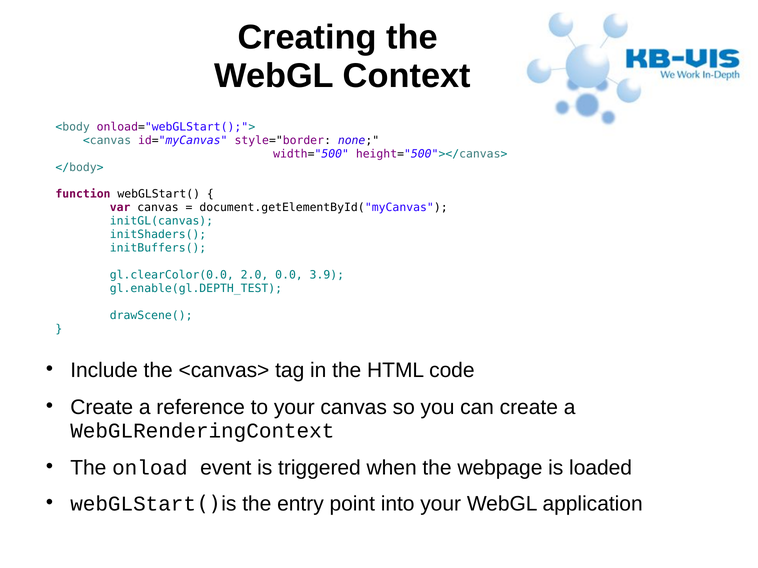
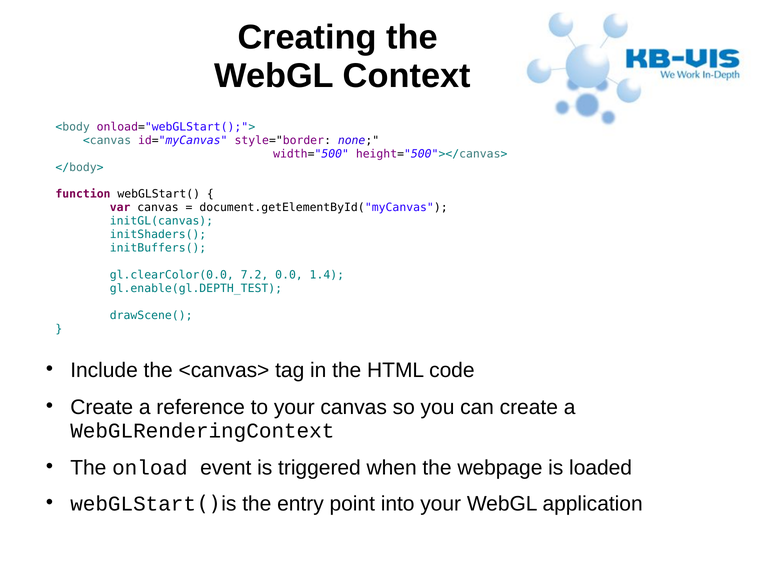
2.0: 2.0 -> 7.2 (255, 275)
3.9: 3.9 -> 1.4 (327, 275)
